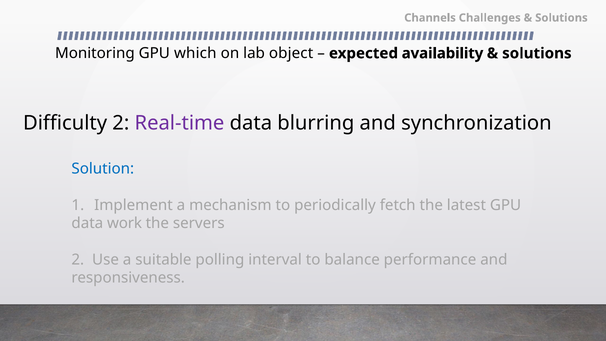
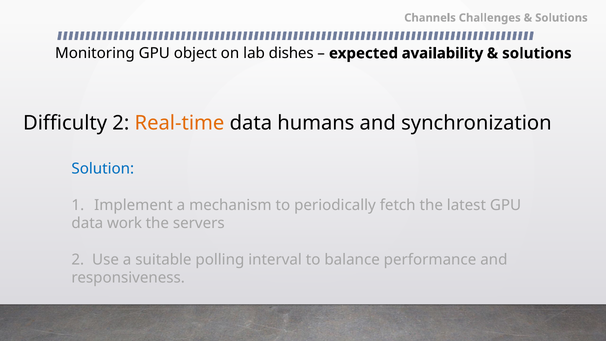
which: which -> object (195, 53)
object: object -> dishes (291, 53)
Real-time colour: purple -> orange (179, 123)
blurring: blurring -> humans (316, 123)
